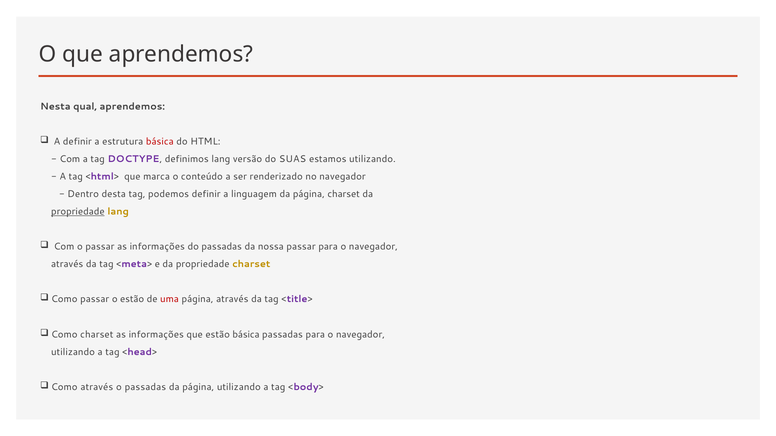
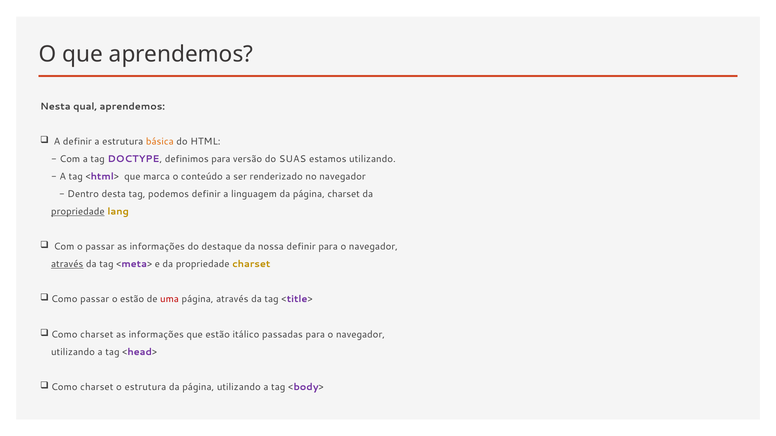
básica colour: red -> orange (160, 142)
definimos lang: lang -> para (221, 159)
do passadas: passadas -> destaque (222, 247)
nossa passar: passar -> definir (301, 247)
através underline: none -> present (67, 264)
estão básica: básica -> itálico (246, 335)
através: através -> charset (97, 388)
o passadas: passadas -> estrutura (145, 388)
